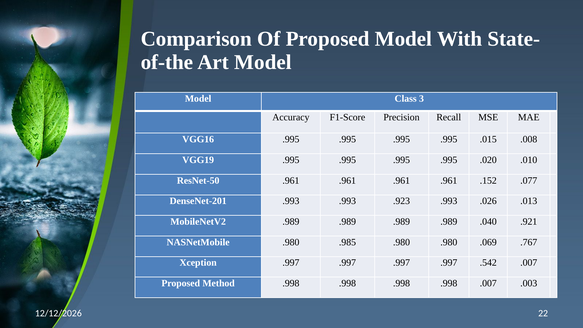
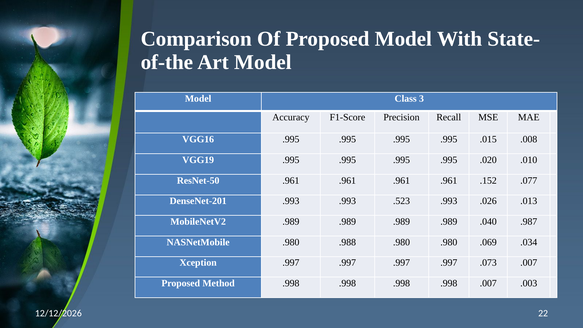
.923: .923 -> .523 (402, 201)
.921: .921 -> .987 (529, 222)
.985: .985 -> .988 (347, 242)
.767: .767 -> .034 (529, 242)
.542: .542 -> .073 (488, 263)
